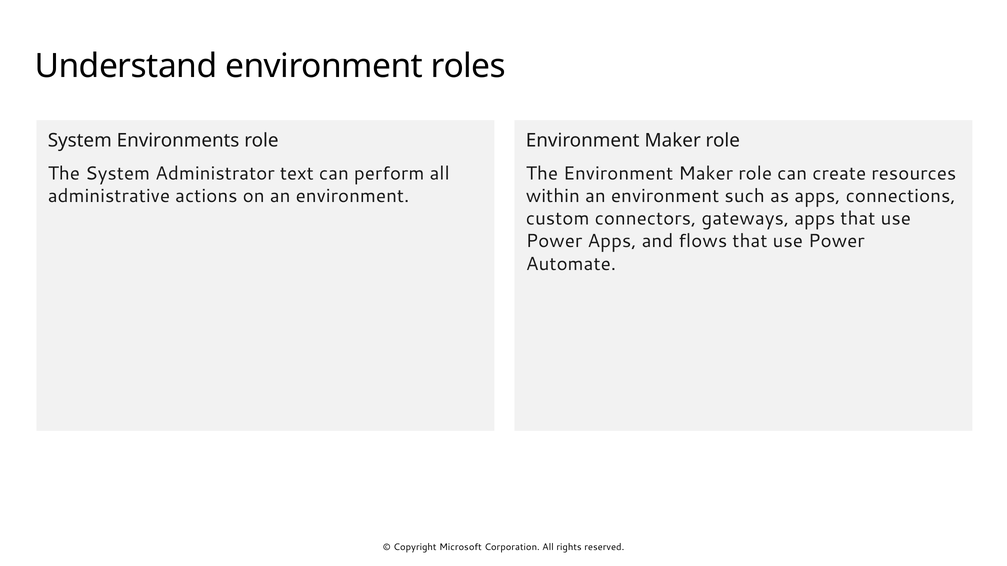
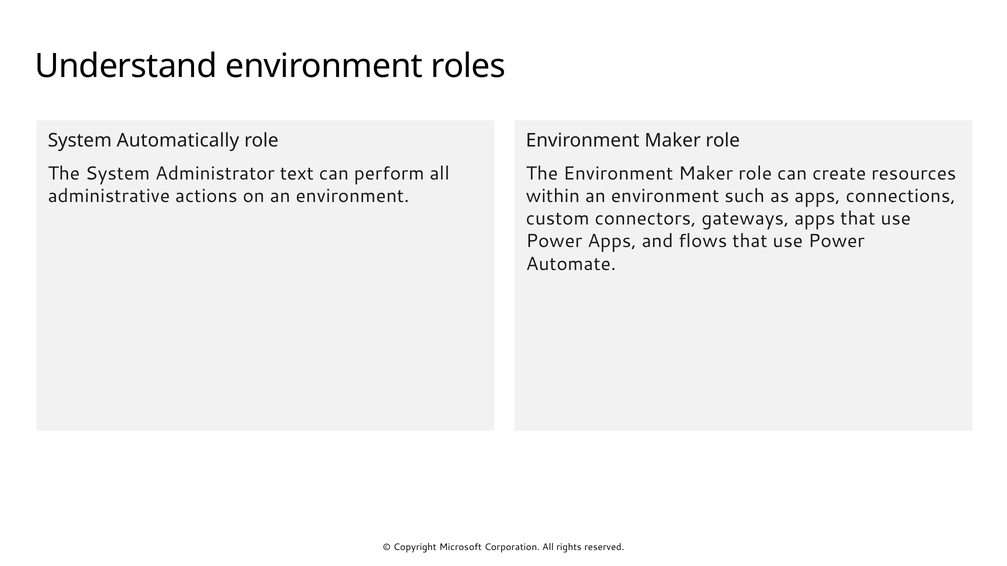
Environments: Environments -> Automatically (178, 141)
